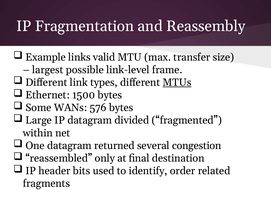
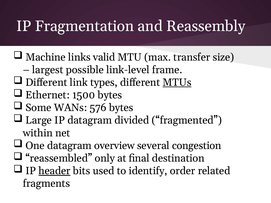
Example: Example -> Machine (46, 57)
returned: returned -> overview (114, 146)
header underline: none -> present (55, 171)
